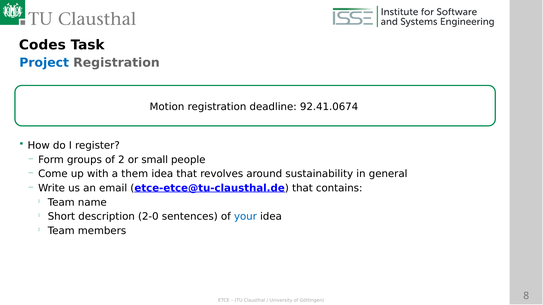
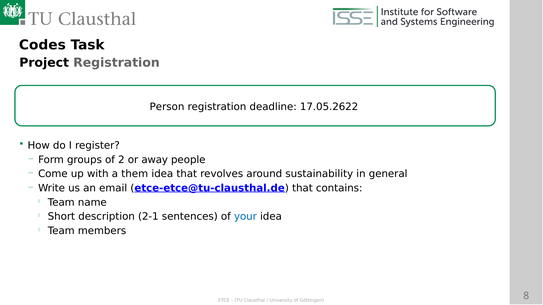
Project colour: blue -> black (44, 63)
Motion: Motion -> Person (167, 107)
92.41.0674: 92.41.0674 -> 17.05.2622 (329, 107)
small: small -> away (155, 160)
2-0: 2-0 -> 2-1 (148, 217)
